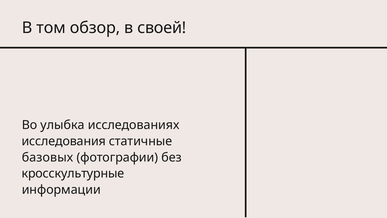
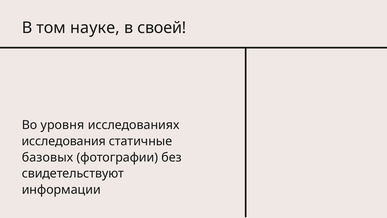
обзор: обзор -> науке (95, 28)
улыбка: улыбка -> уровня (62, 125)
кросскультурные: кросскультурные -> свидетельствуют (73, 173)
